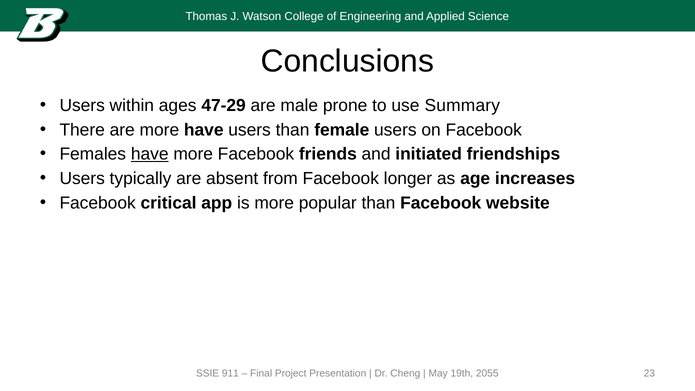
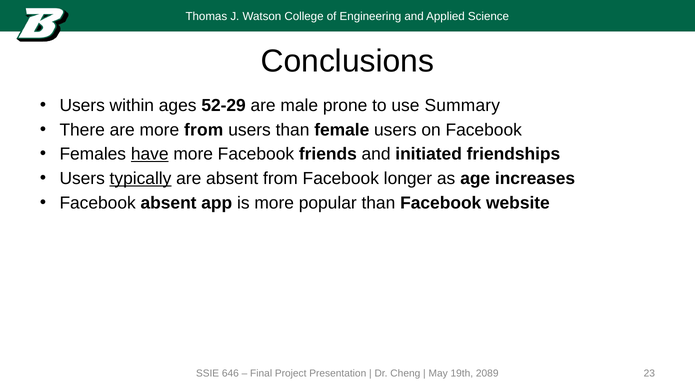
47-29: 47-29 -> 52-29 (224, 105)
more have: have -> from (204, 130)
typically underline: none -> present (141, 178)
Facebook critical: critical -> absent (169, 203)
911: 911 -> 646 (230, 373)
2055: 2055 -> 2089 (487, 373)
